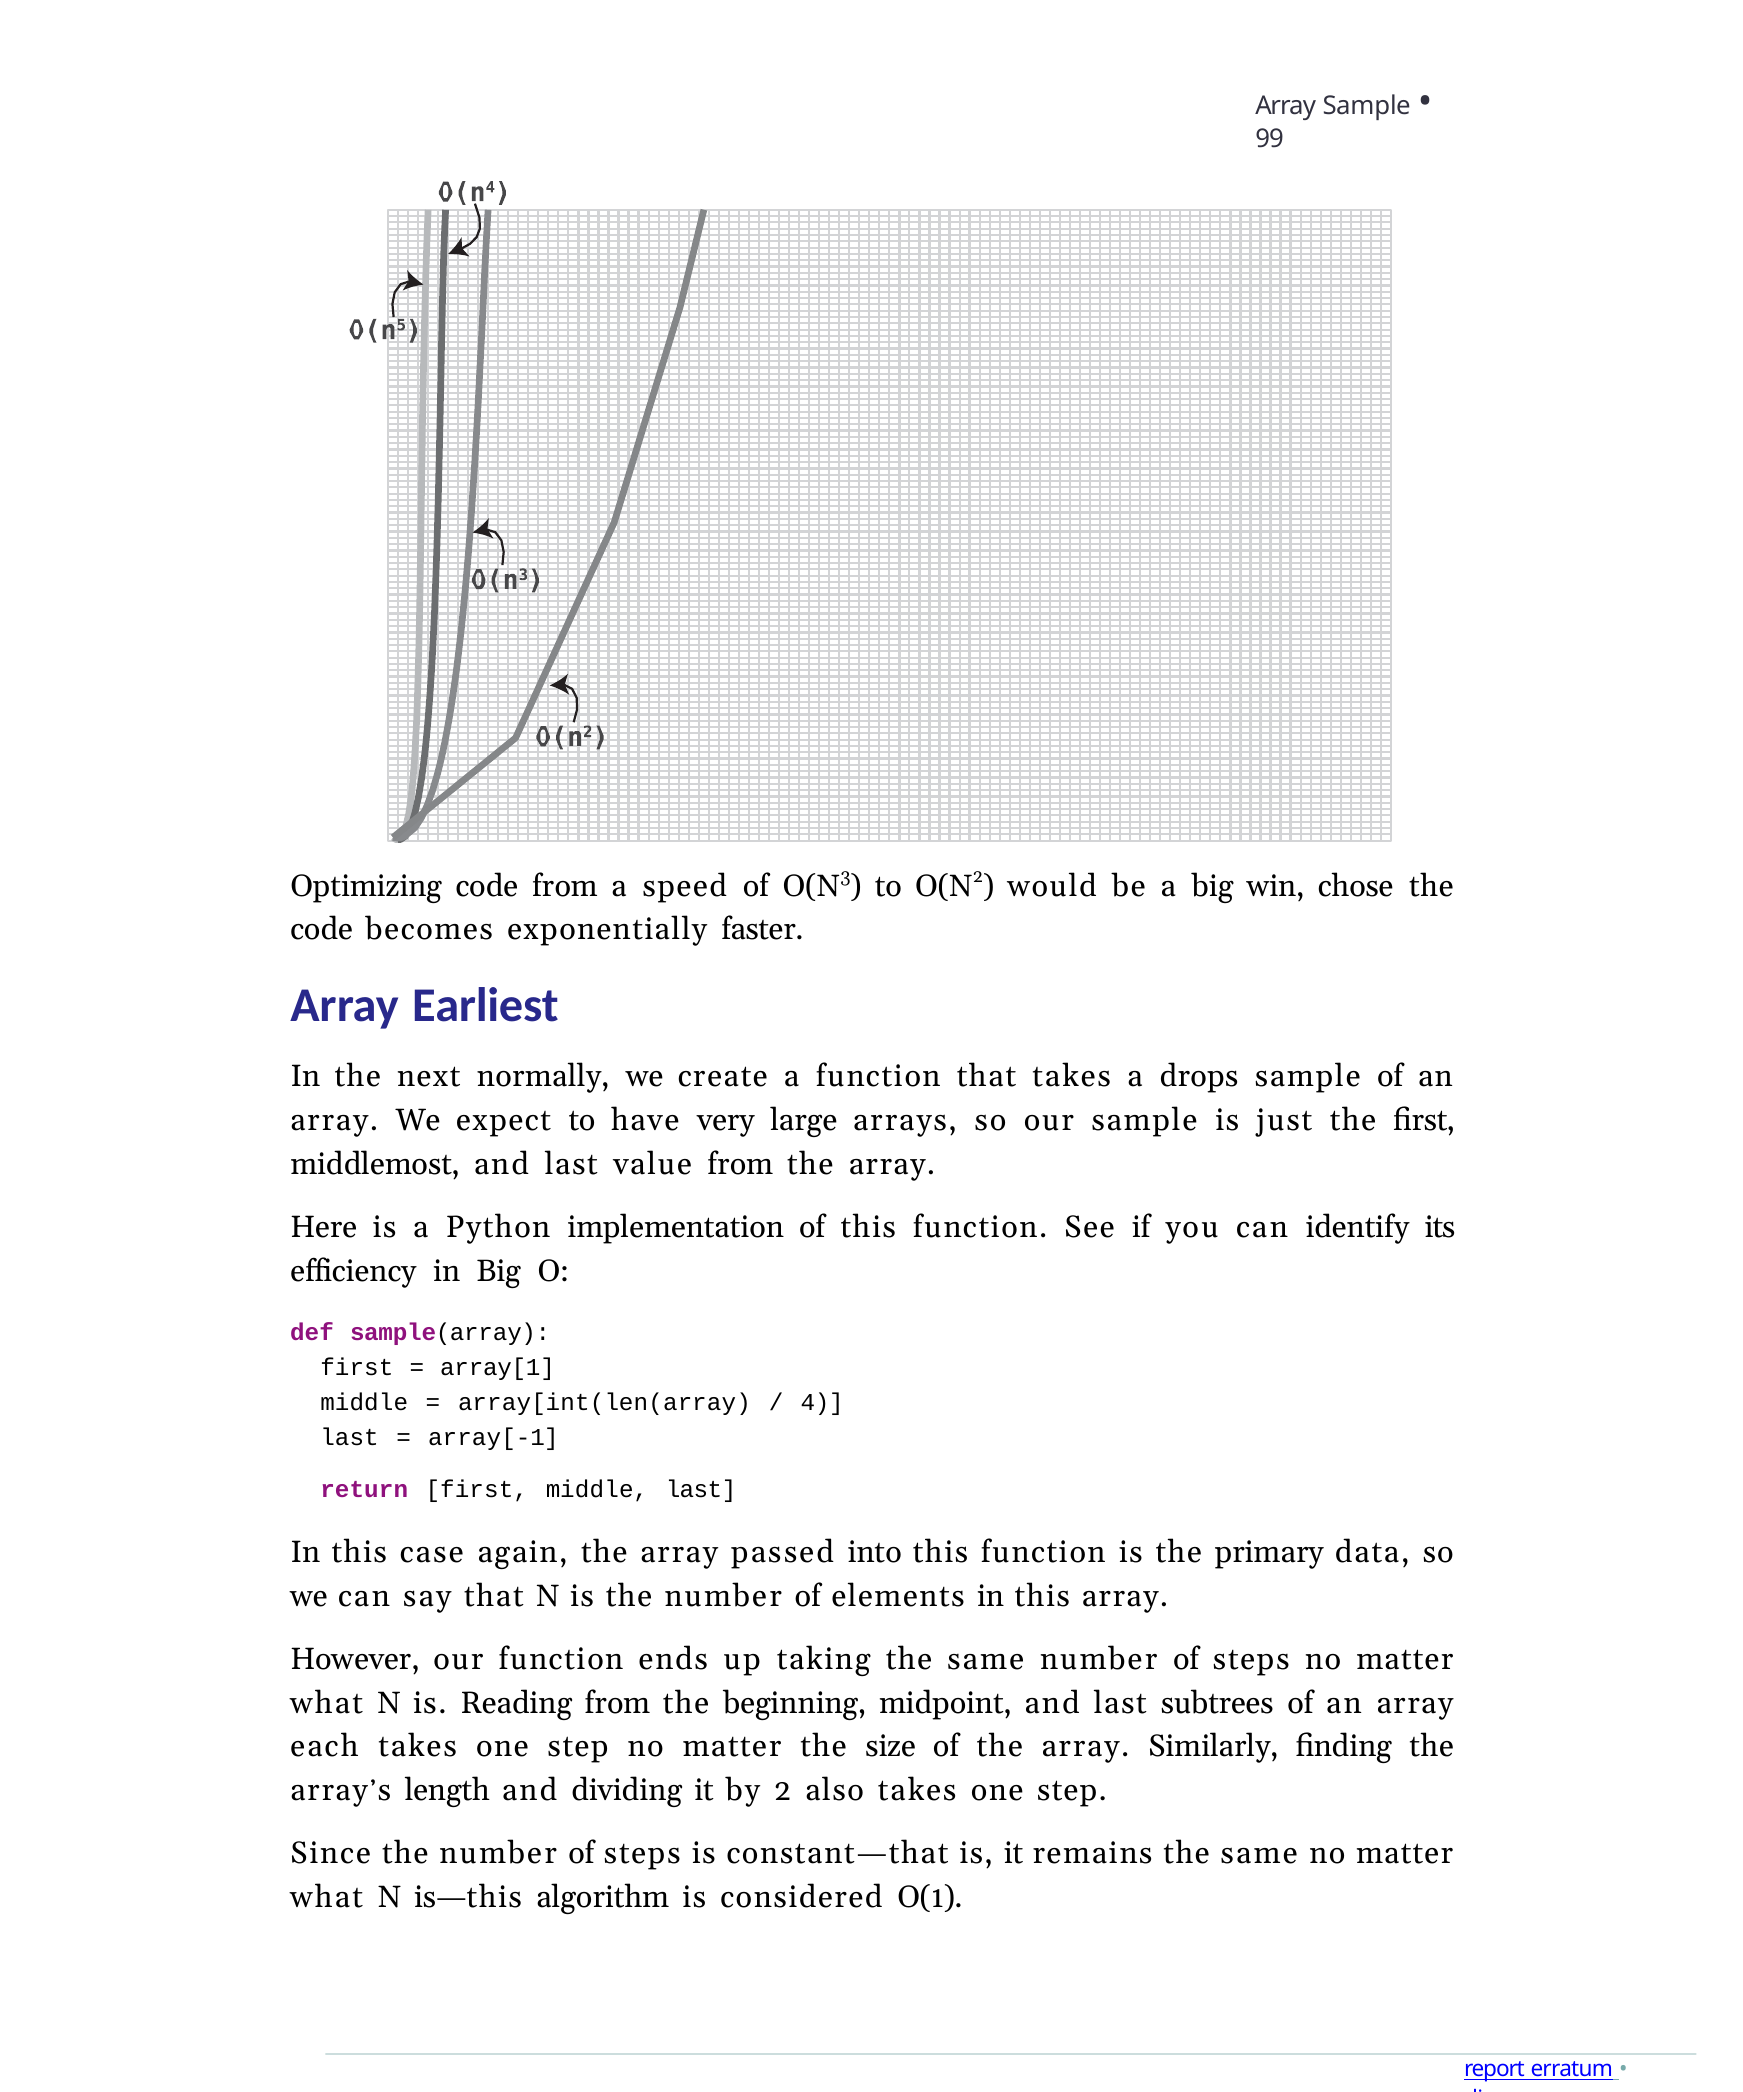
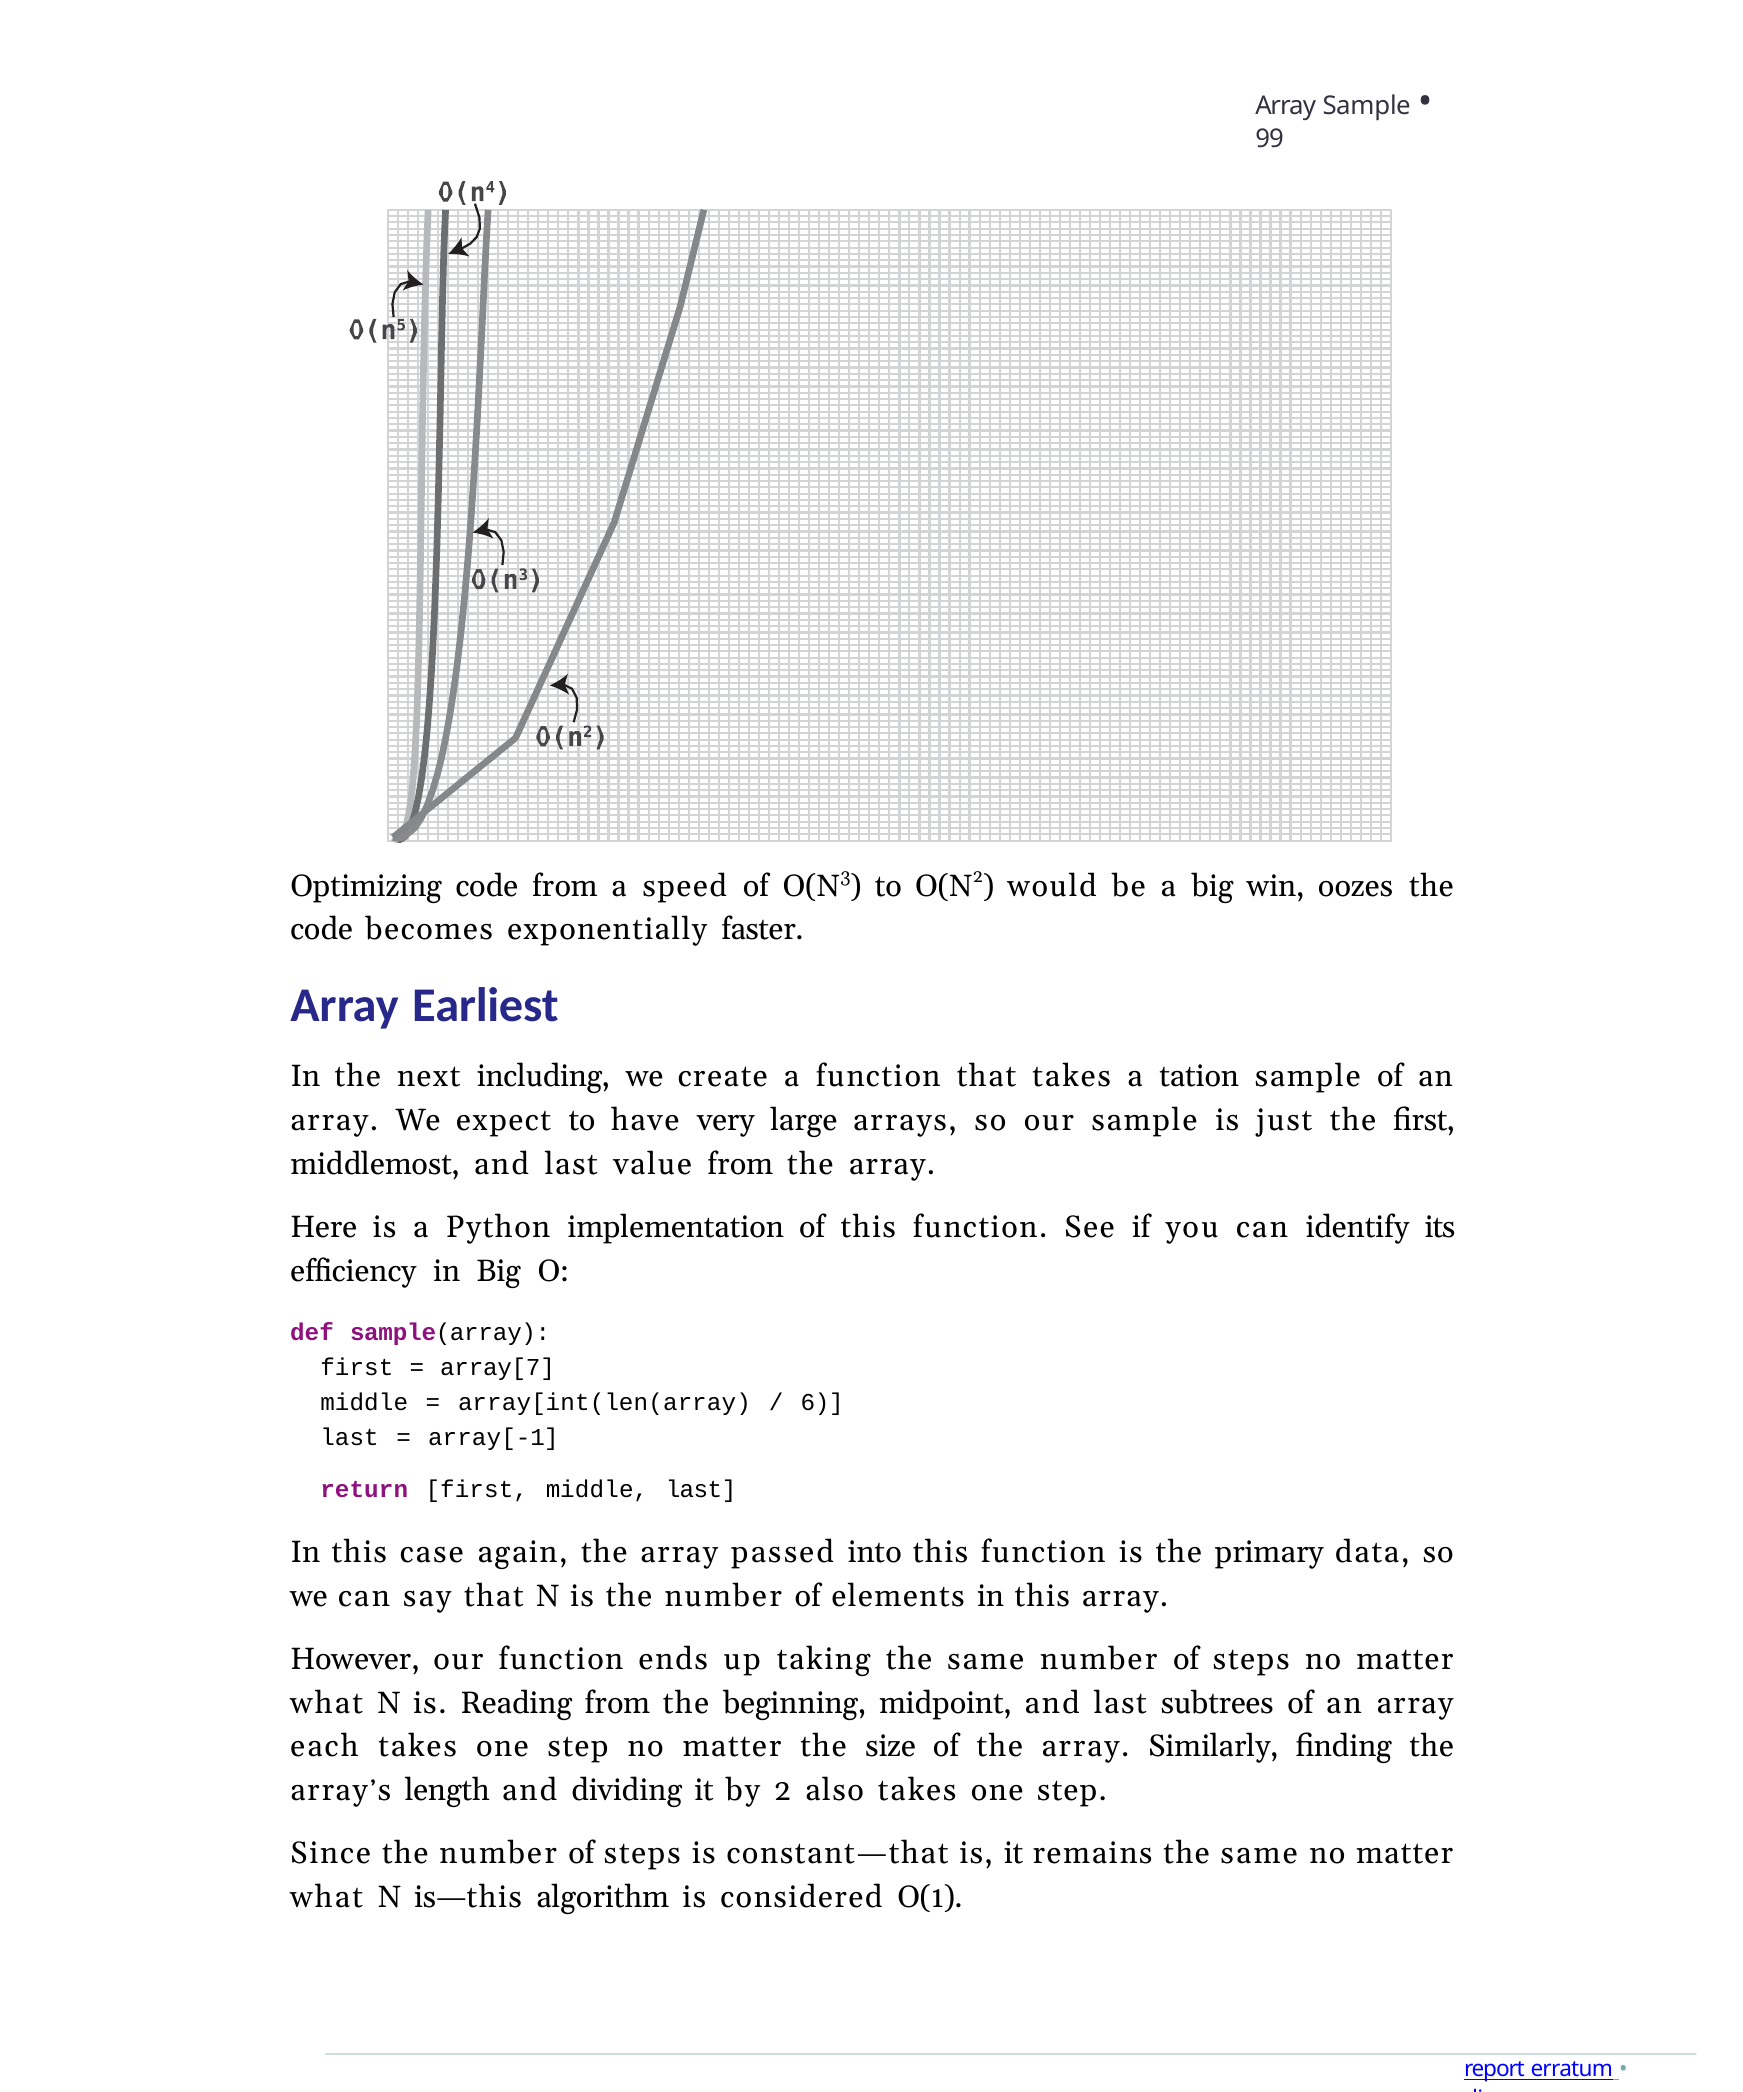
chose: chose -> oozes (1356, 886)
normally: normally -> including (544, 1077)
drops: drops -> tation (1199, 1077)
array[1: array[1 -> array[7 (498, 1367)
4: 4 -> 6 (822, 1402)
